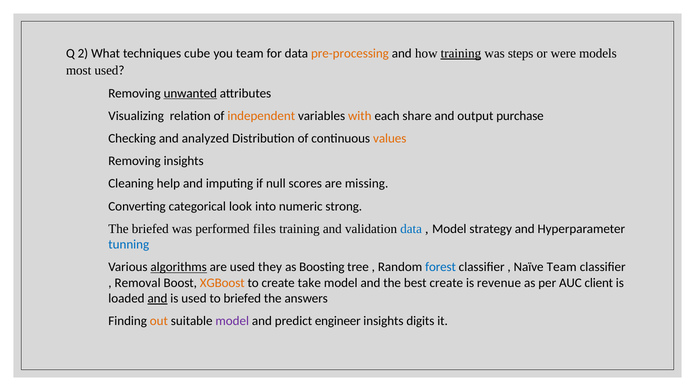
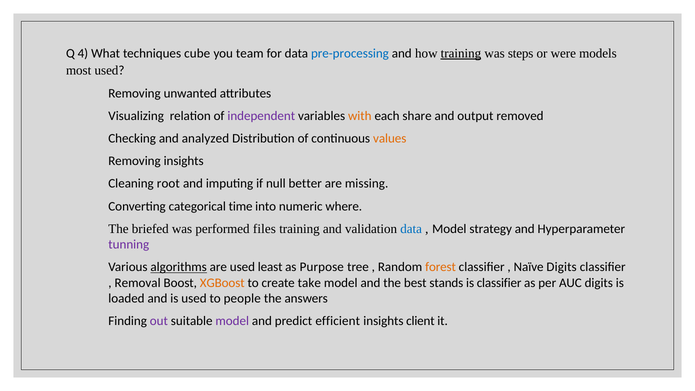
2: 2 -> 4 (83, 53)
pre-processing colour: orange -> blue (350, 53)
unwanted underline: present -> none (190, 93)
independent colour: orange -> purple (261, 116)
purchase: purchase -> removed (520, 116)
help: help -> root (168, 184)
scores: scores -> better (305, 184)
look: look -> time (241, 206)
strong: strong -> where (344, 206)
tunning colour: blue -> purple (129, 244)
they: they -> least (270, 267)
Boosting: Boosting -> Purpose (322, 267)
forest colour: blue -> orange (441, 267)
Naïve Team: Team -> Digits (562, 267)
best create: create -> stands (446, 283)
is revenue: revenue -> classifier (499, 283)
AUC client: client -> digits (599, 283)
and underline: present -> none (157, 298)
to briefed: briefed -> people (242, 298)
out colour: orange -> purple (159, 321)
engineer: engineer -> efficient (338, 321)
digits: digits -> client (420, 321)
